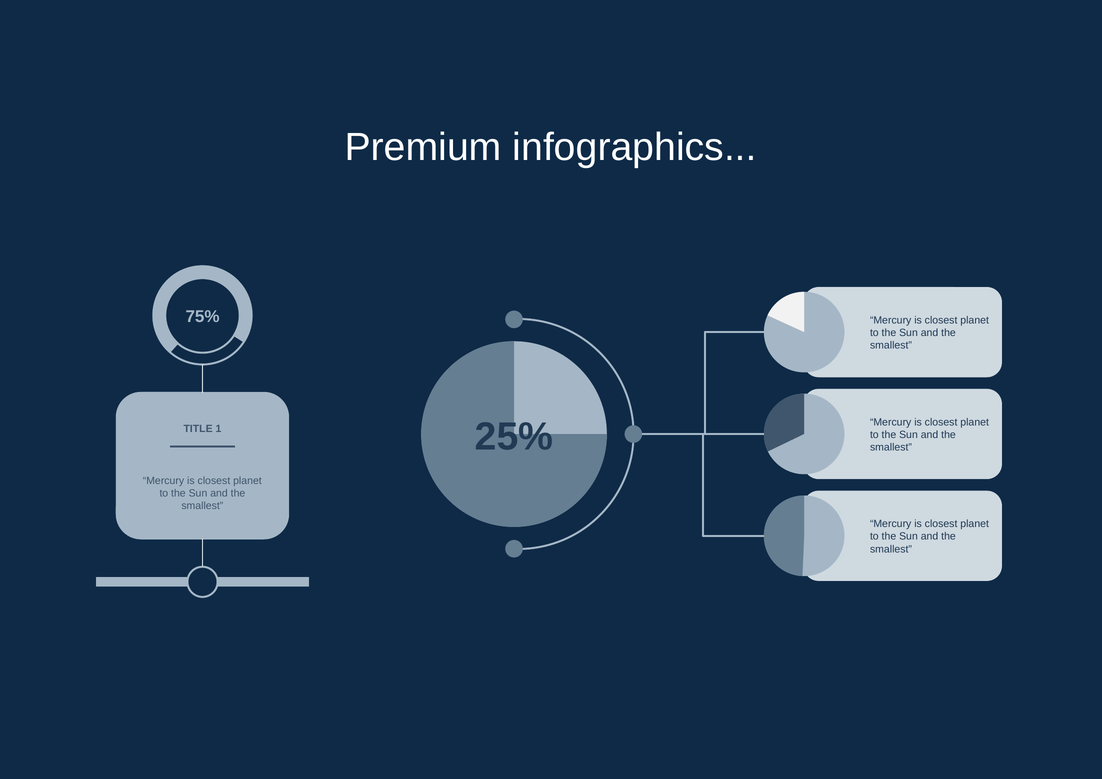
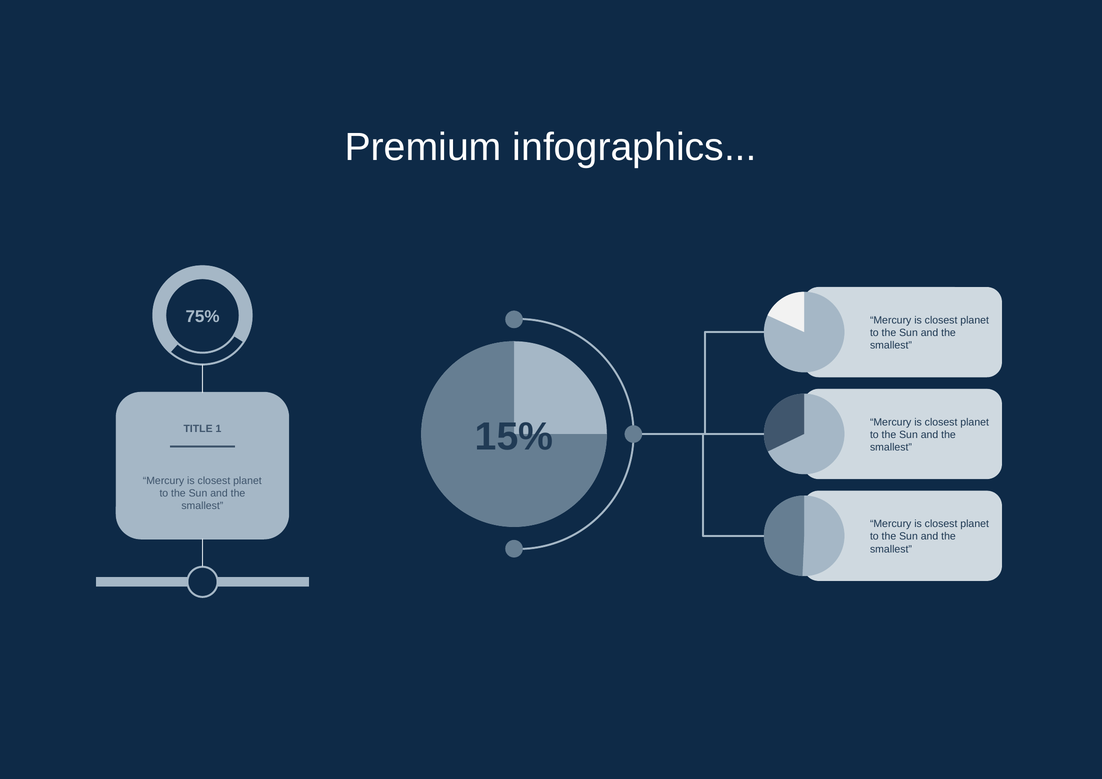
25%: 25% -> 15% (514, 437)
